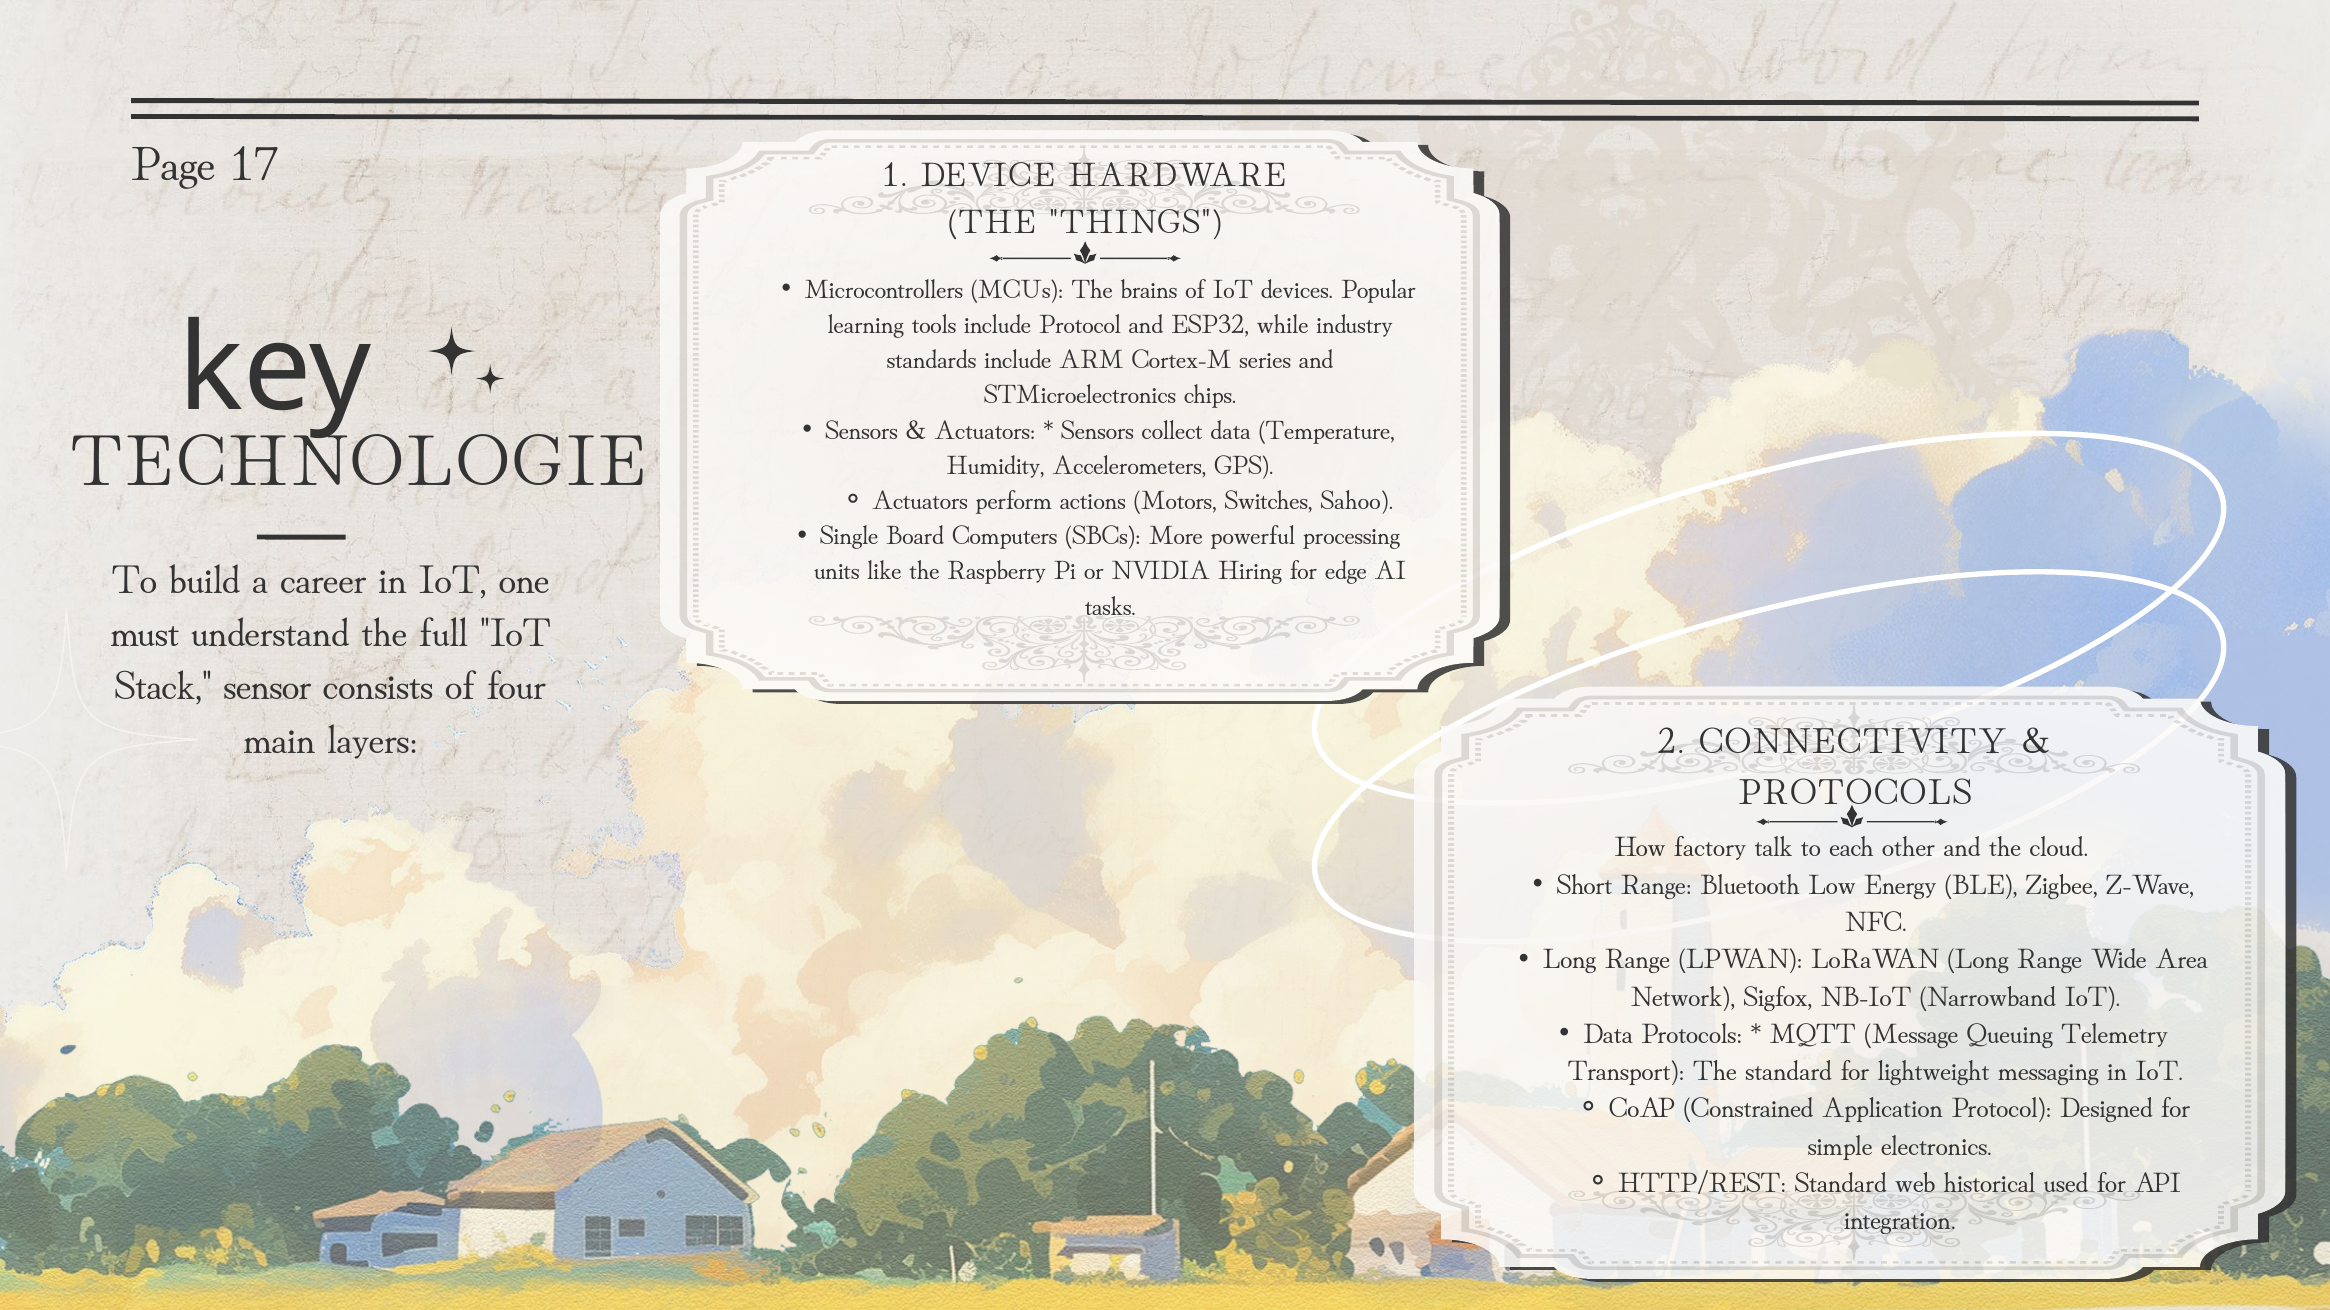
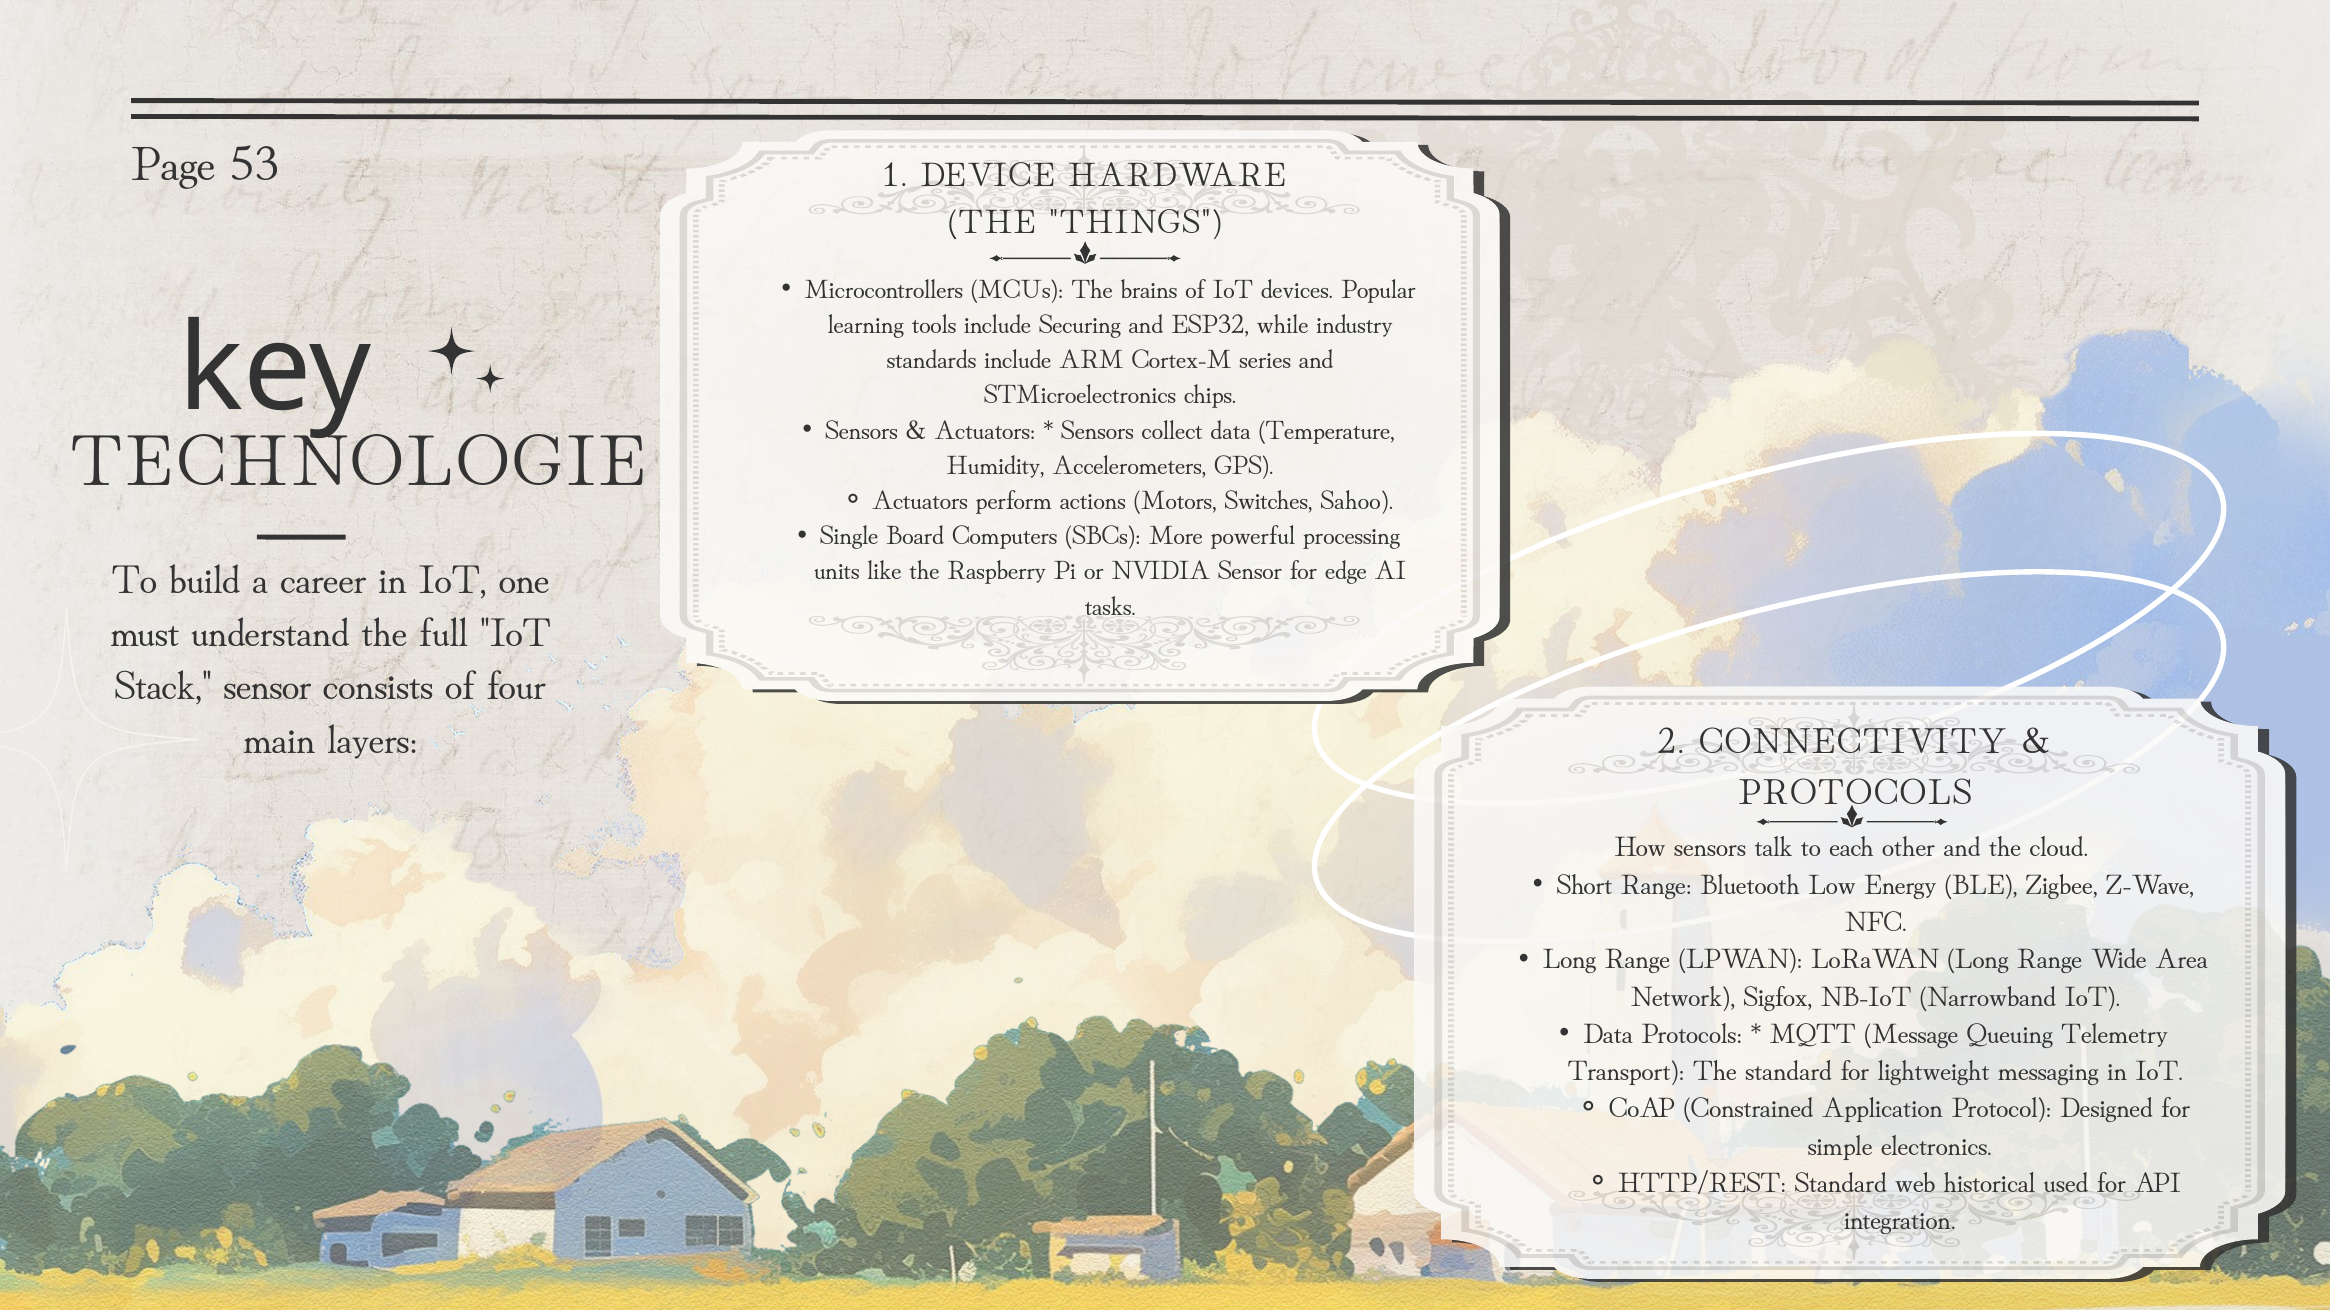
17: 17 -> 53 (254, 165)
include Protocol: Protocol -> Securing (1080, 325)
NVIDIA Hiring: Hiring -> Sensor (1250, 571)
How factory: factory -> sensors (1710, 848)
